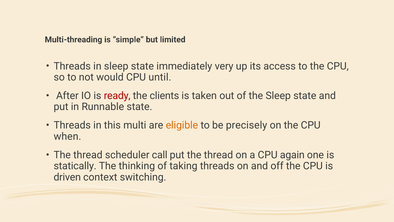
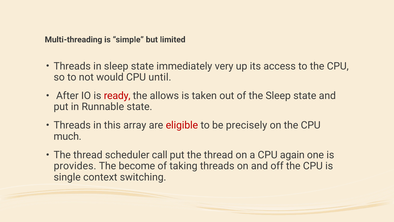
clients: clients -> allows (164, 96)
multi: multi -> array (135, 125)
eligible colour: orange -> red (182, 125)
when: when -> much (68, 136)
statically: statically -> provides (75, 166)
thinking: thinking -> become (137, 166)
driven: driven -> single (67, 177)
